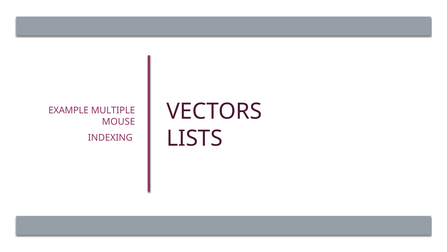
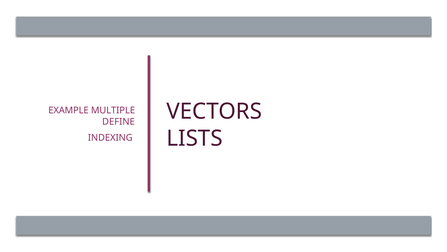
MOUSE: MOUSE -> DEFINE (118, 121)
